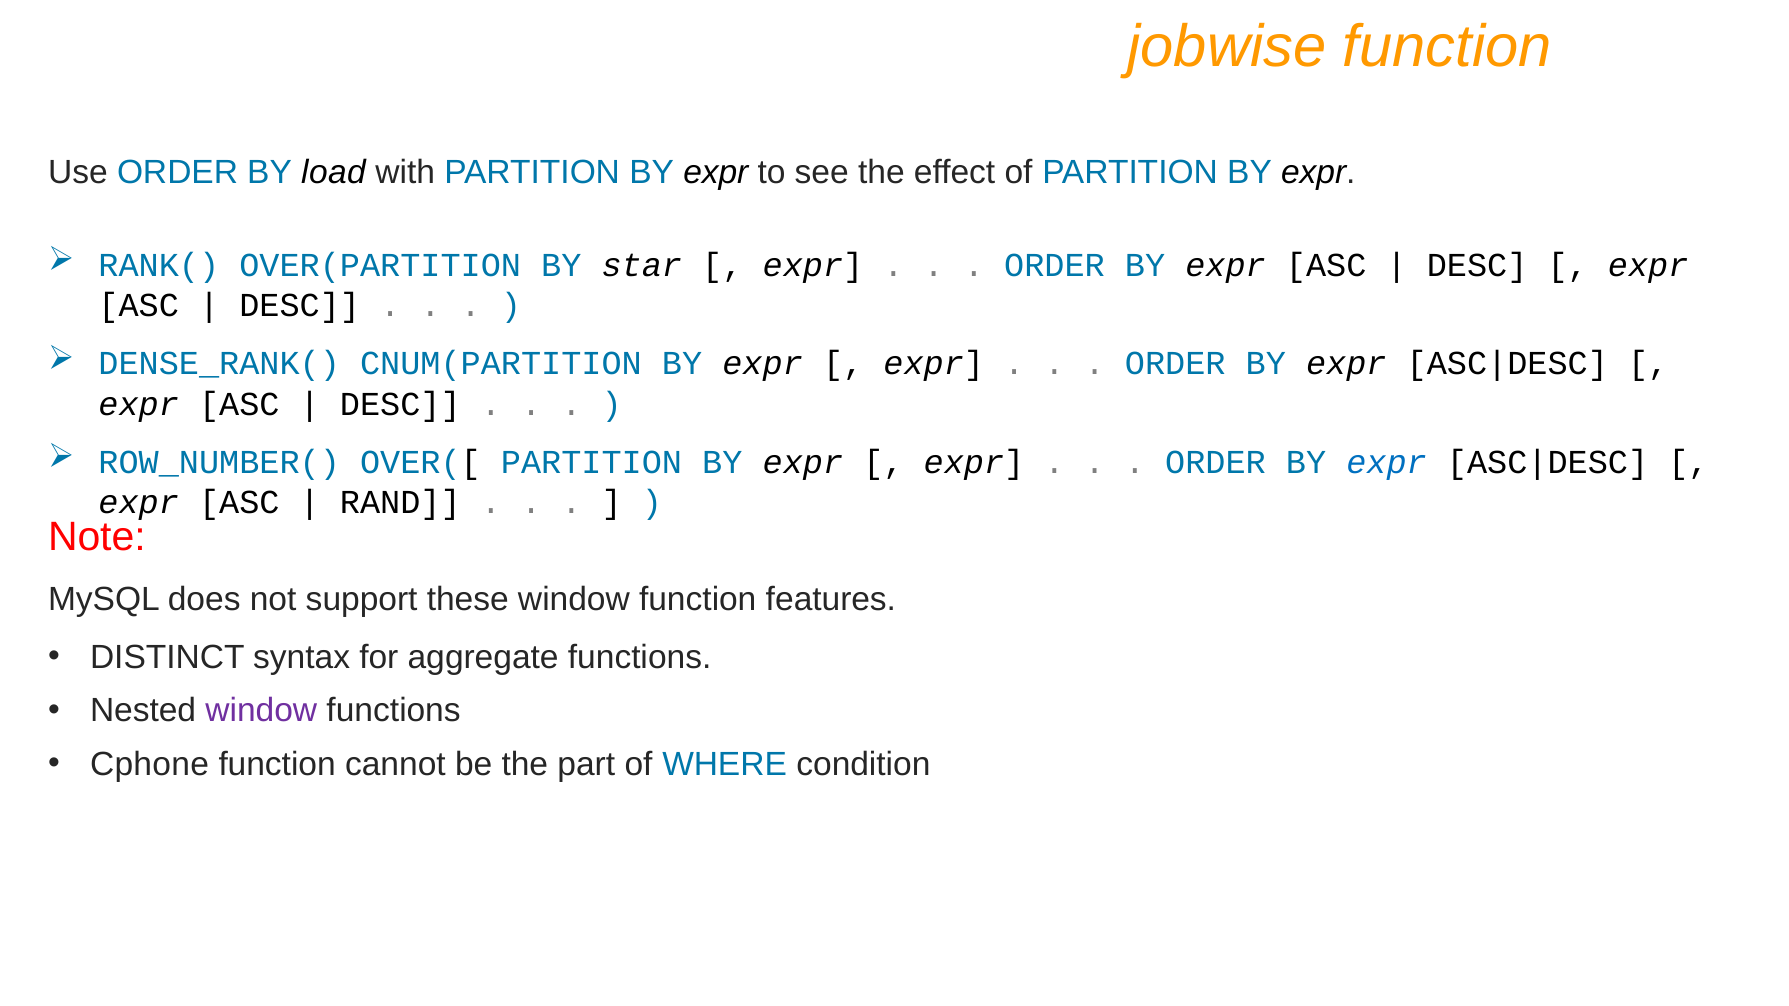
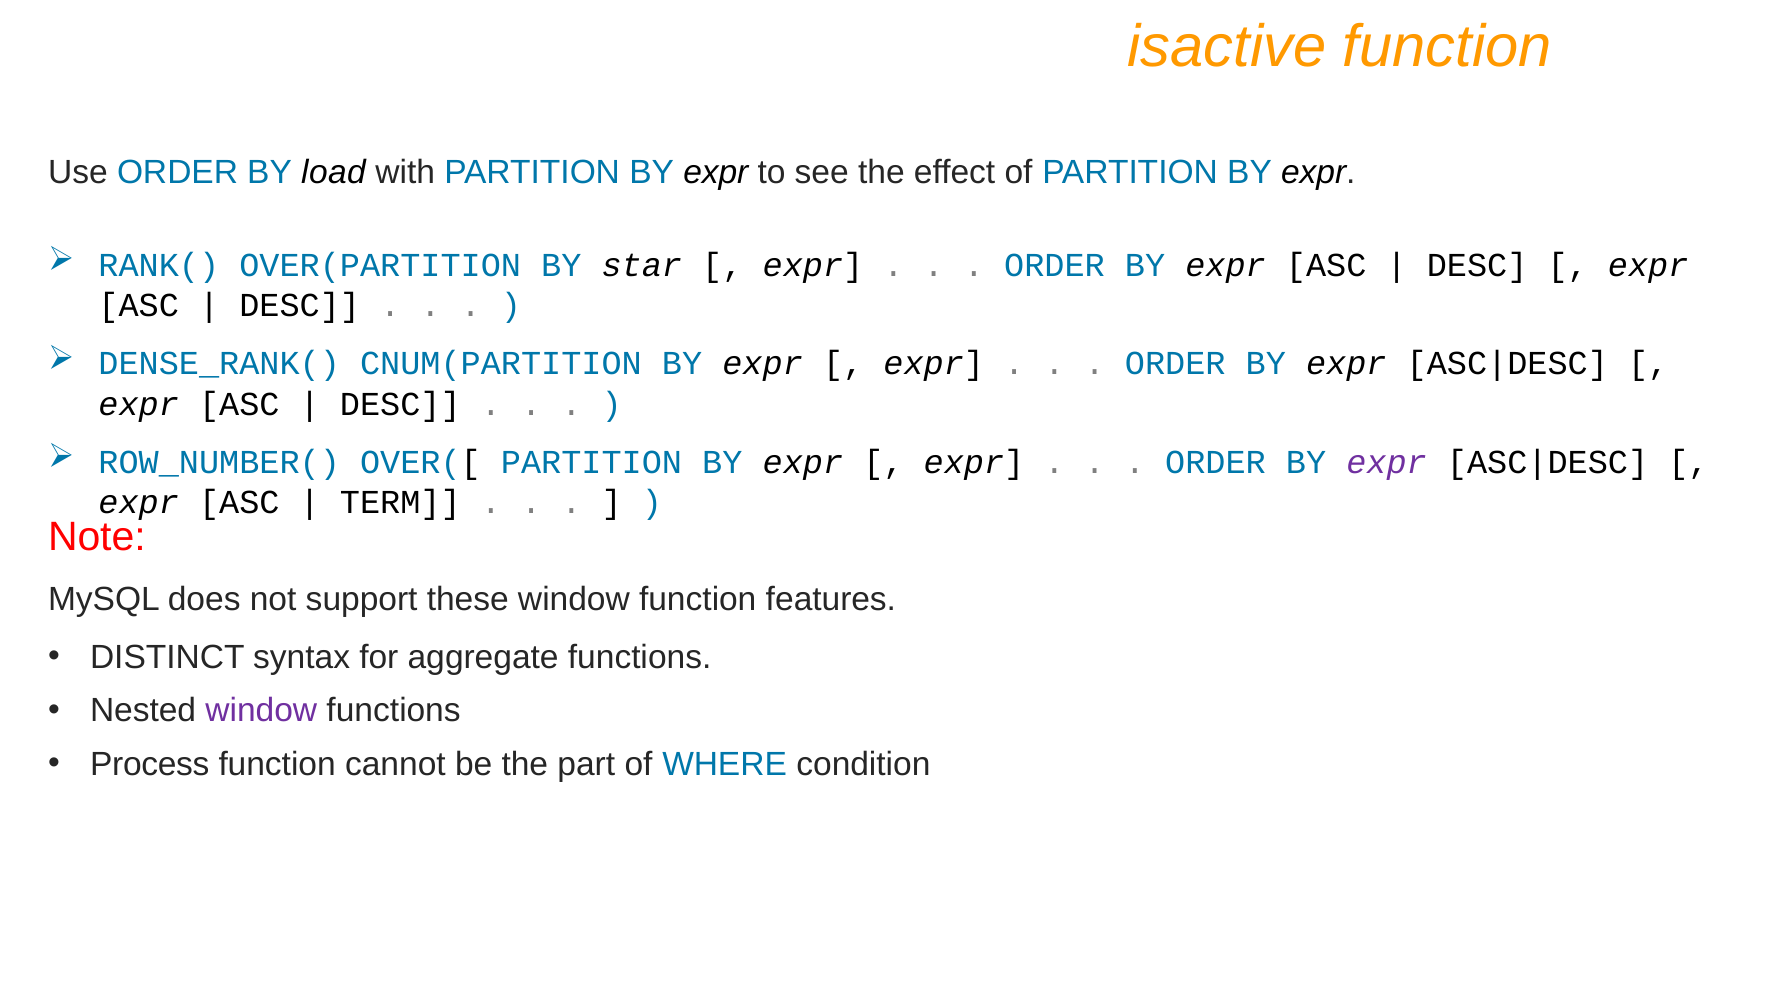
jobwise: jobwise -> isactive (1227, 47)
expr colour: blue -> purple (1387, 462)
RAND: RAND -> TERM (400, 502)
Cphone: Cphone -> Process (150, 765)
